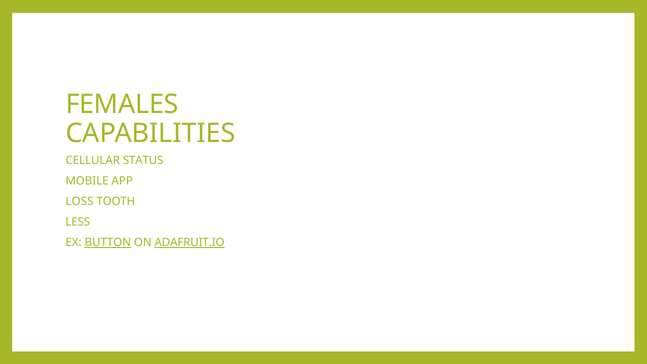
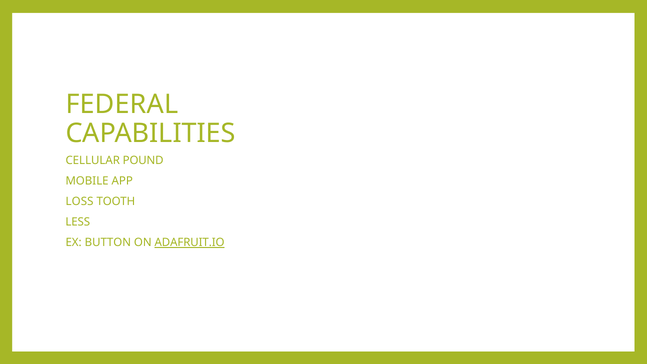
FEMALES: FEMALES -> FEDERAL (122, 104)
STATUS: STATUS -> POUND (143, 161)
BUTTON underline: present -> none (108, 243)
